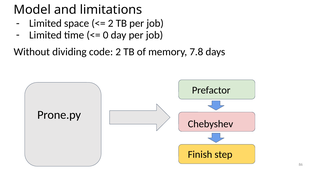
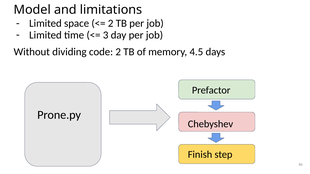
0: 0 -> 3 (106, 35)
7.8: 7.8 -> 4.5 (196, 52)
